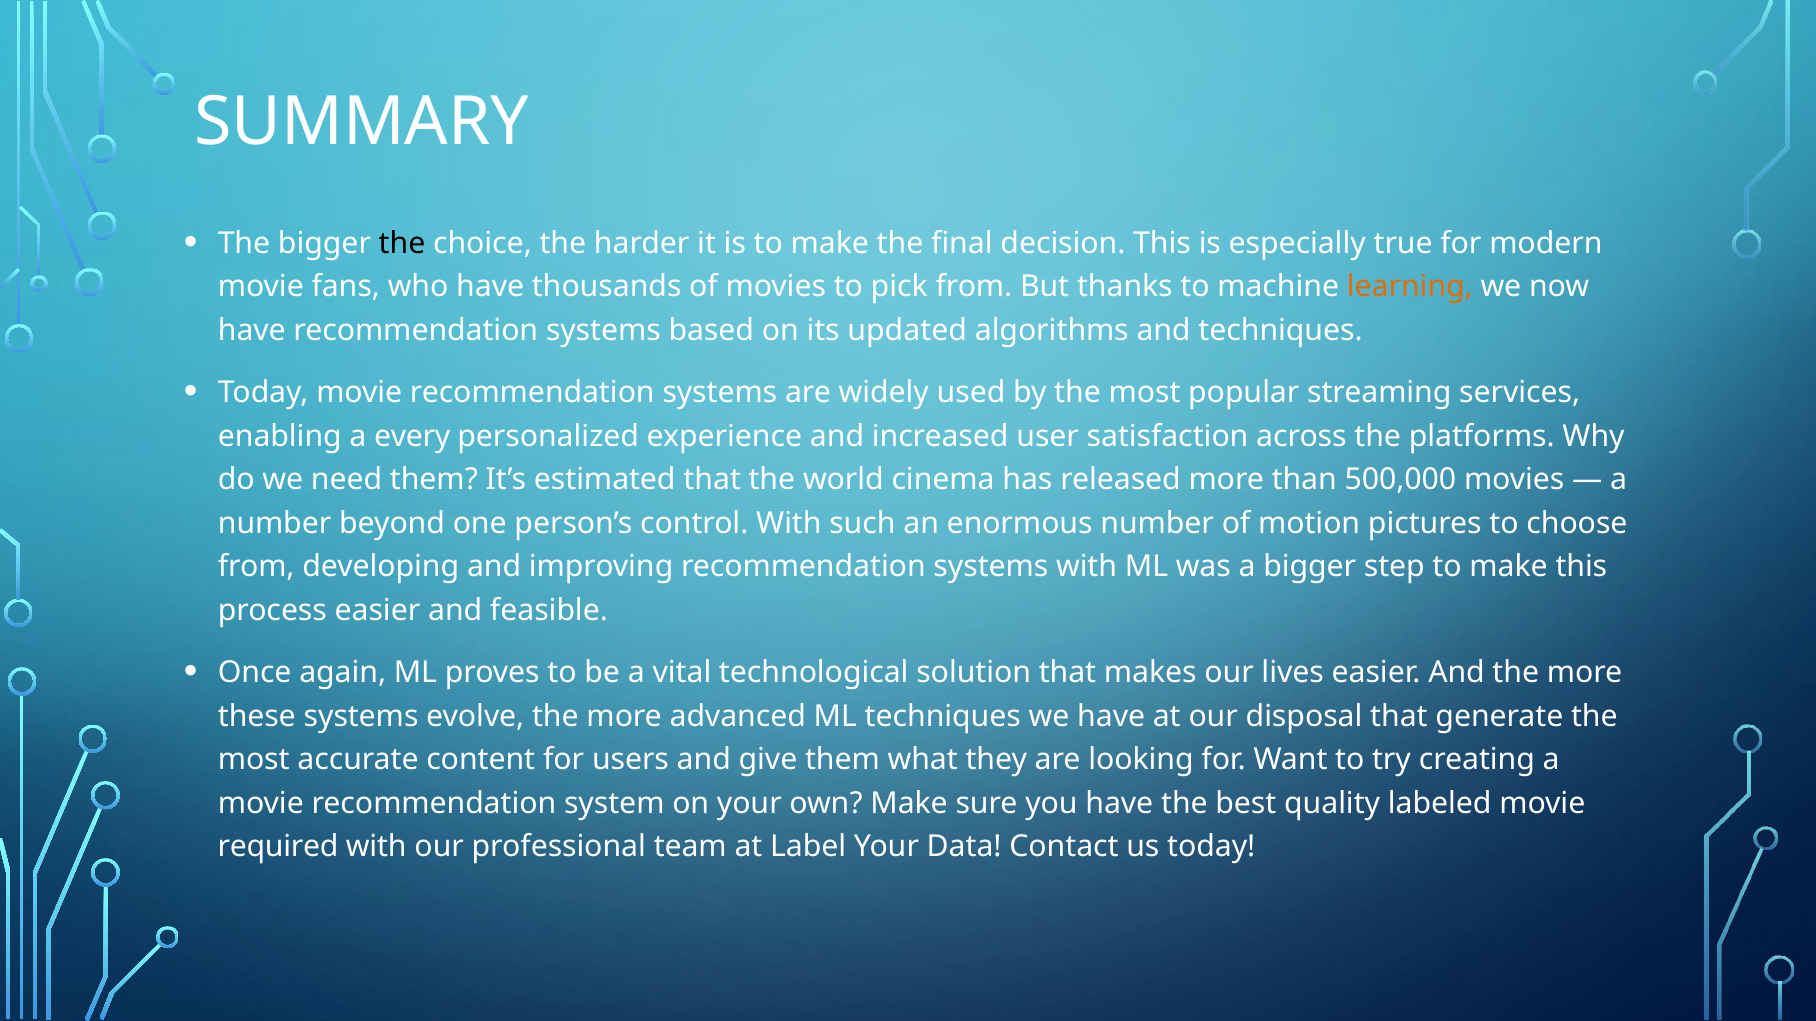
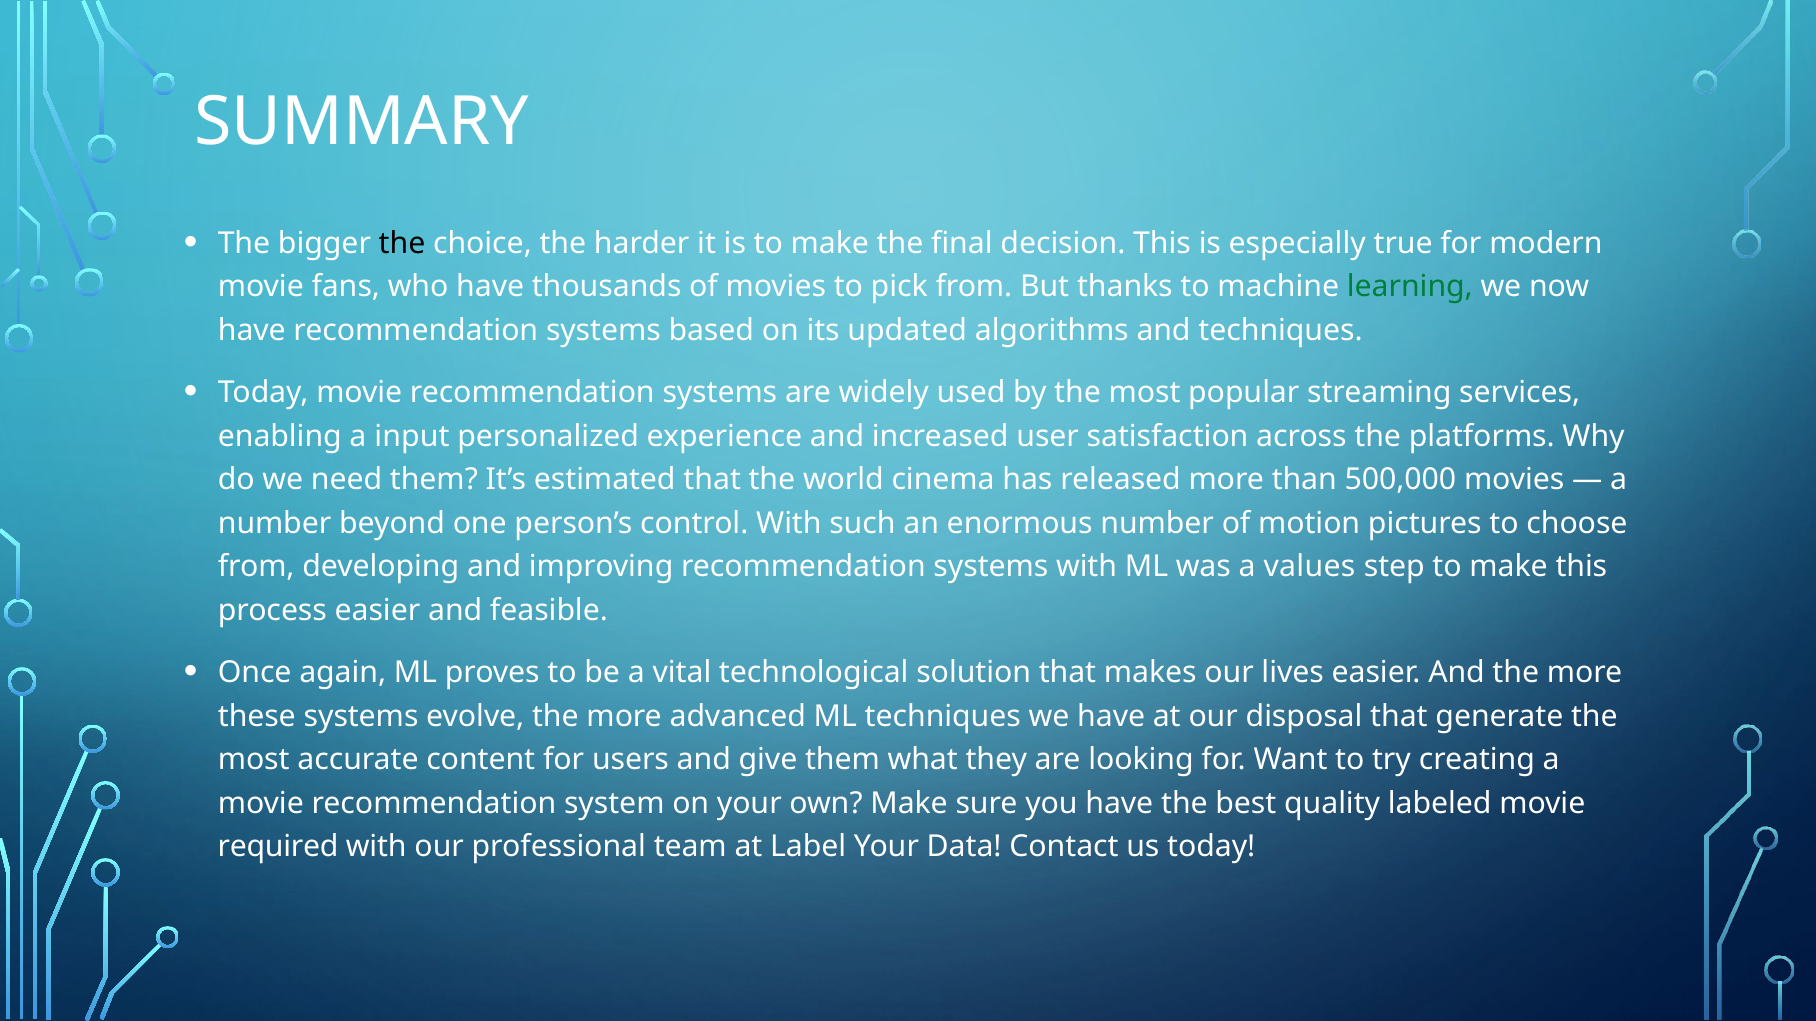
learning colour: orange -> green (1410, 287)
every: every -> input (412, 436)
a bigger: bigger -> values (1309, 567)
